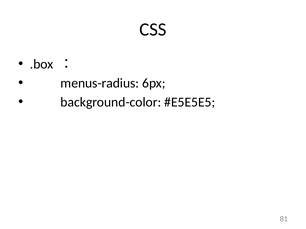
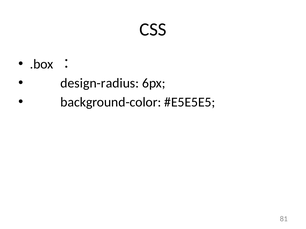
menus-radius: menus-radius -> design-radius (100, 83)
